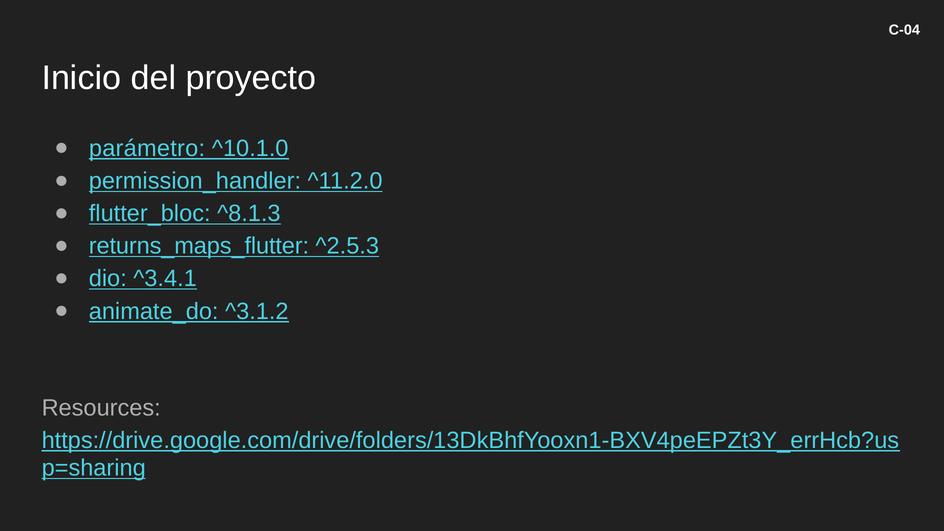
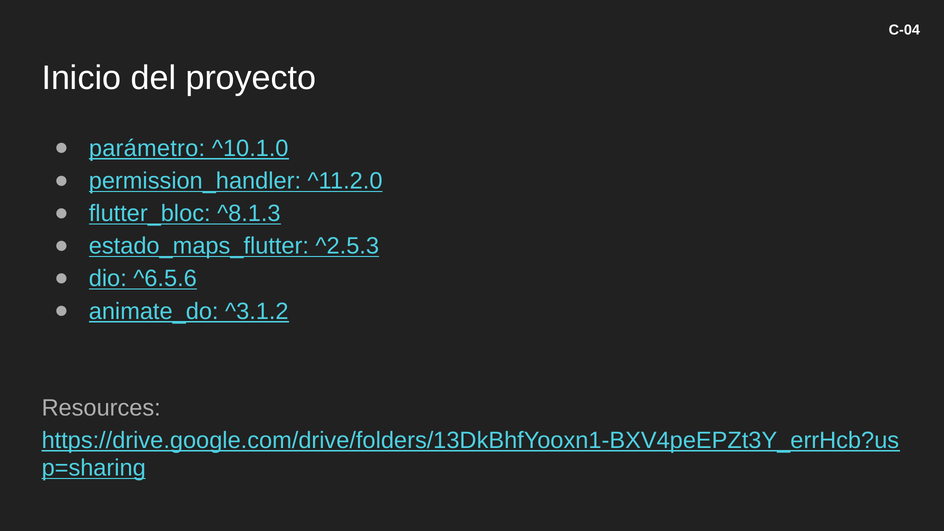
returns_maps_flutter: returns_maps_flutter -> estado_maps_flutter (199, 246)
^3.4.1: ^3.4.1 -> ^6.5.6 (165, 279)
